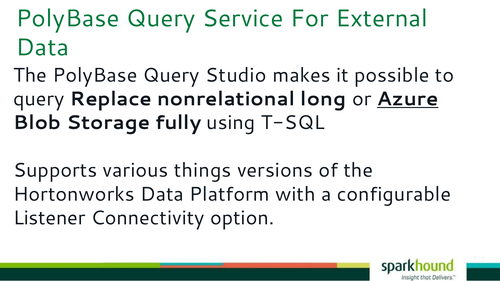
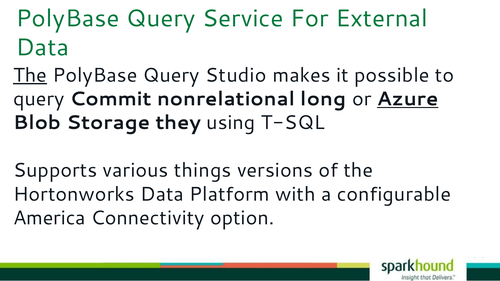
The underline: none -> present (30, 75)
Replace: Replace -> Commit (111, 99)
fully: fully -> they (178, 123)
Listener: Listener -> America (49, 218)
